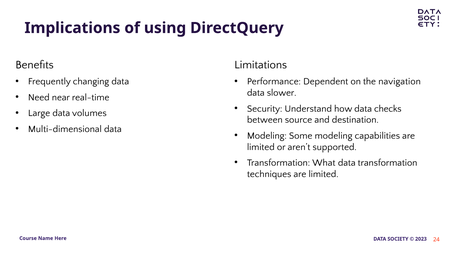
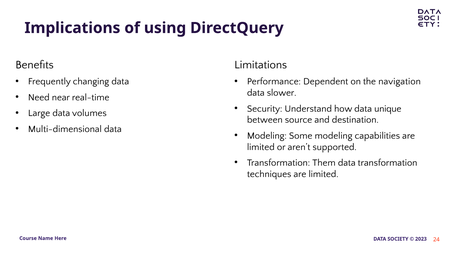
checks: checks -> unique (388, 108)
What: What -> Them (324, 162)
